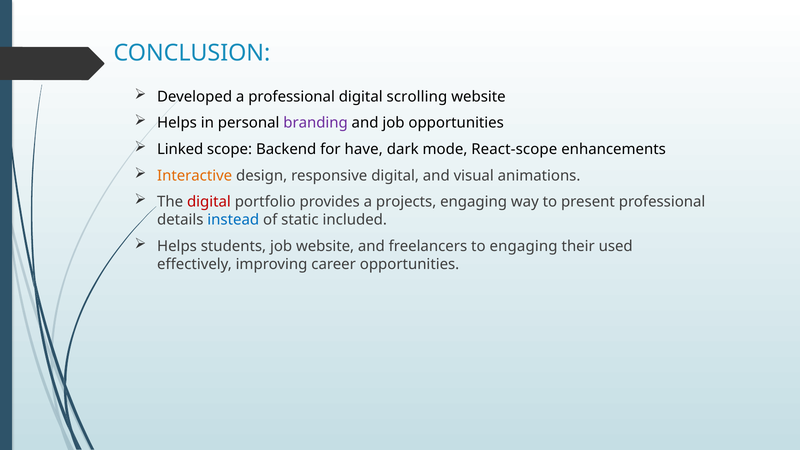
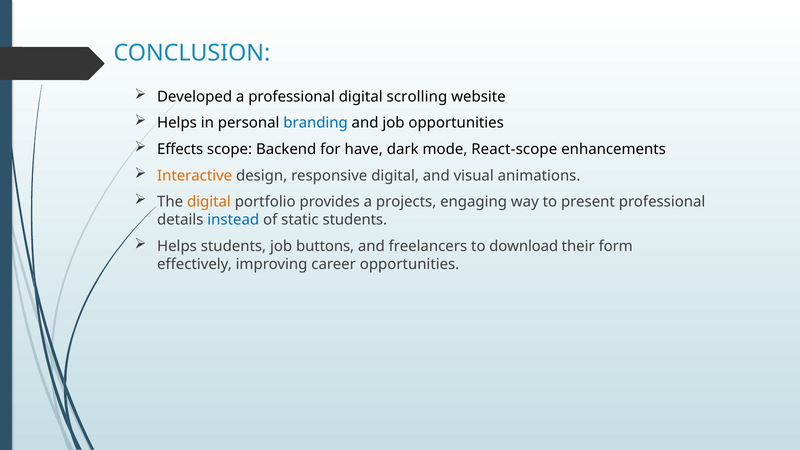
branding colour: purple -> blue (316, 123)
Linked: Linked -> Effects (180, 149)
digital colour: red -> orange (209, 202)
static included: included -> students (355, 220)
job website: website -> buttons (325, 246)
to engaging: engaging -> download (524, 246)
used: used -> form (616, 246)
